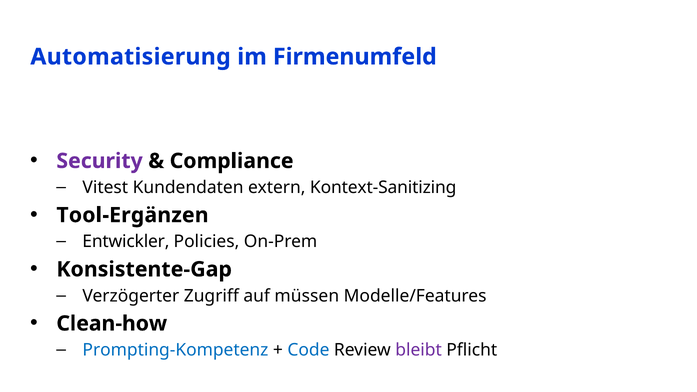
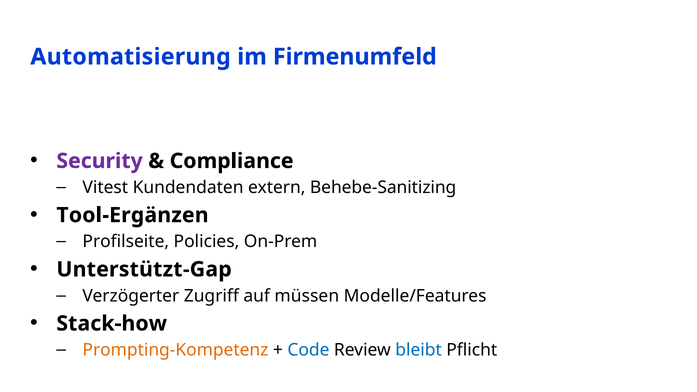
Kontext-Sanitizing: Kontext-Sanitizing -> Behebe-Sanitizing (383, 187)
Entwickler: Entwickler -> Profilseite (126, 242)
Konsistente-Gap: Konsistente-Gap -> Unterstützt-Gap (144, 269)
Clean-how: Clean-how -> Stack-how (112, 324)
Prompting-Kompetenz colour: blue -> orange (175, 350)
bleibt colour: purple -> blue (419, 350)
